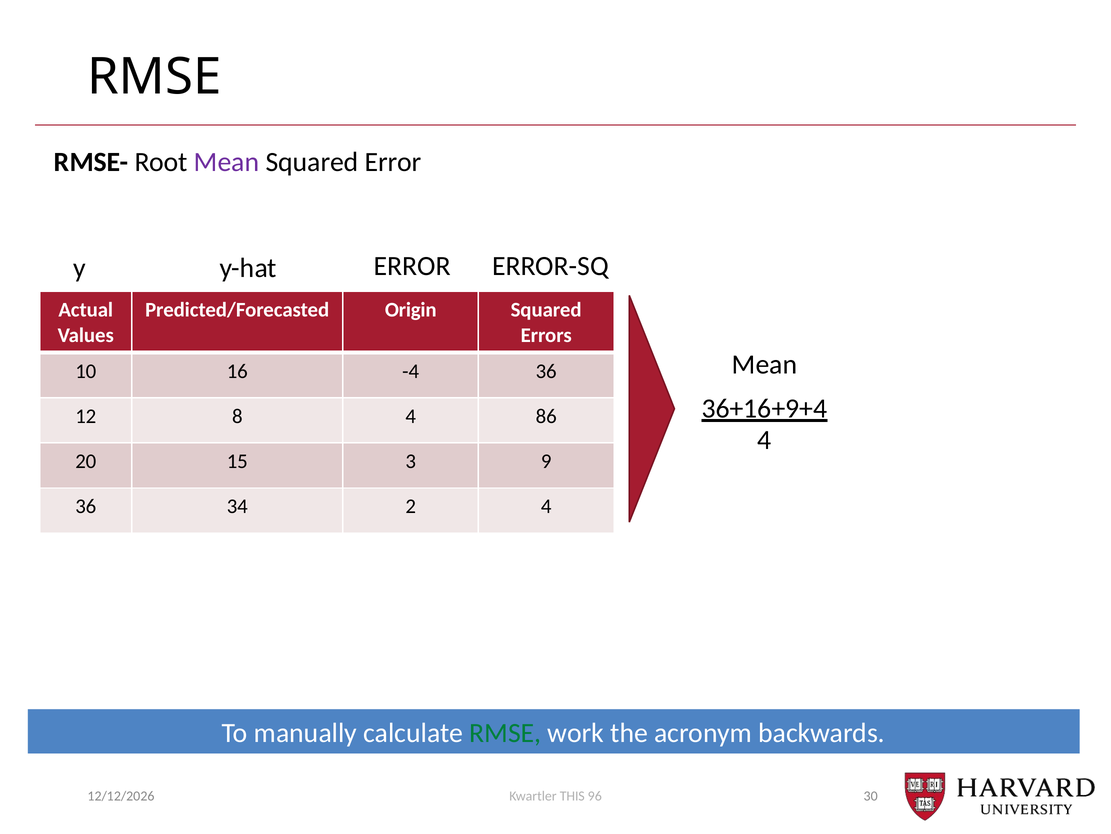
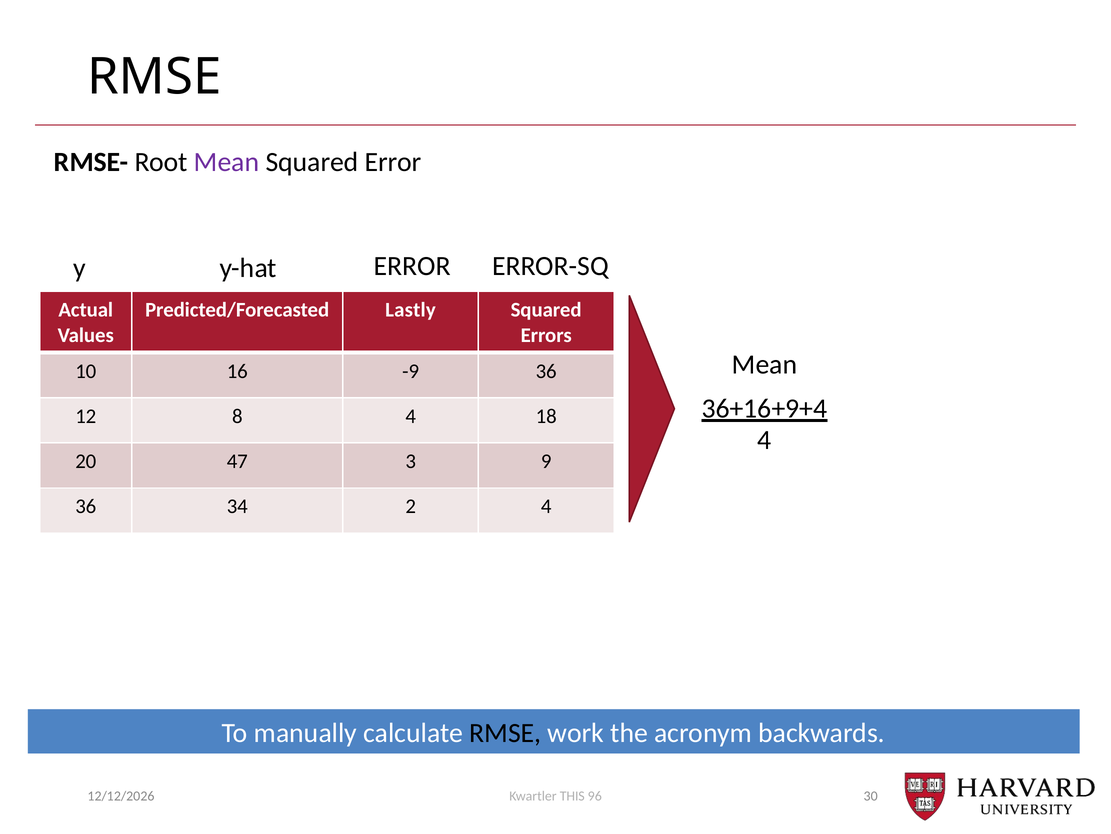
Origin: Origin -> Lastly (410, 310)
-4: -4 -> -9 (411, 371)
86: 86 -> 18 (546, 416)
15: 15 -> 47 (237, 461)
RMSE colour: green -> black (505, 733)
